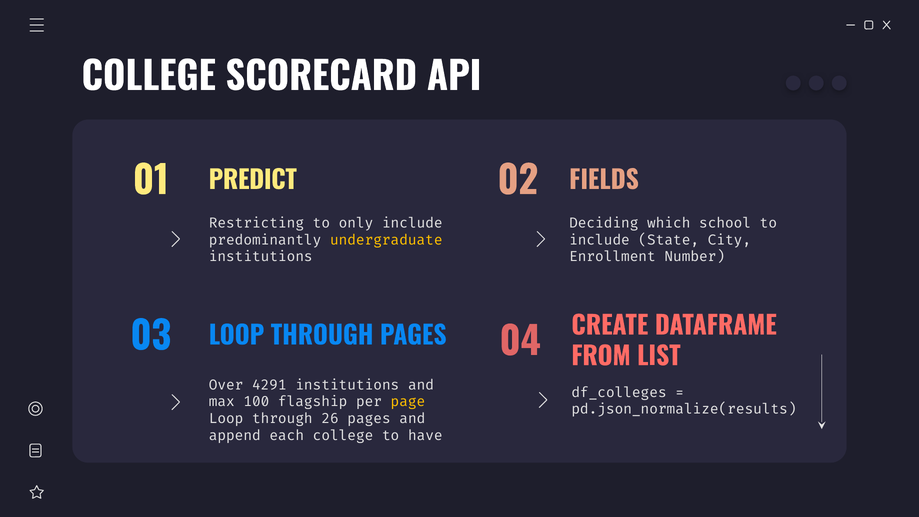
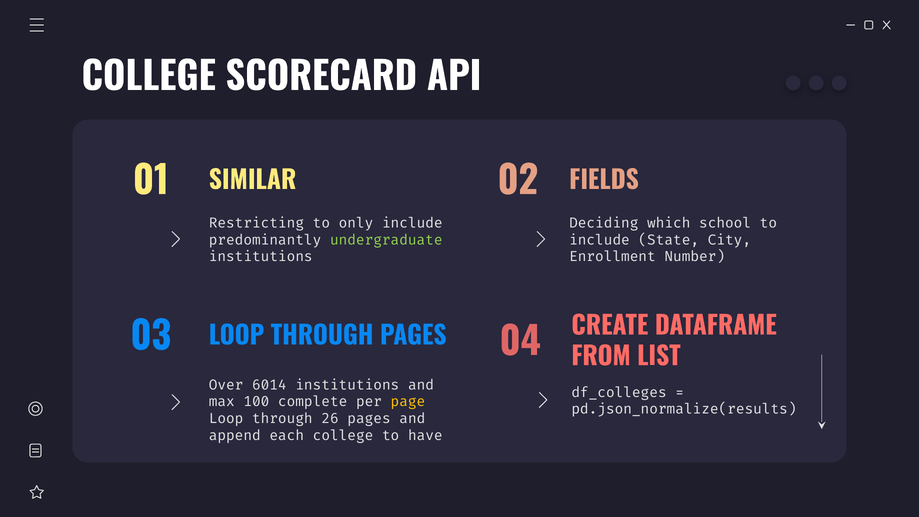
PREDICT: PREDICT -> SIMILAR (253, 181)
undergraduate colour: yellow -> light green (386, 240)
4291: 4291 -> 6014 (269, 385)
flagship: flagship -> complete (313, 402)
